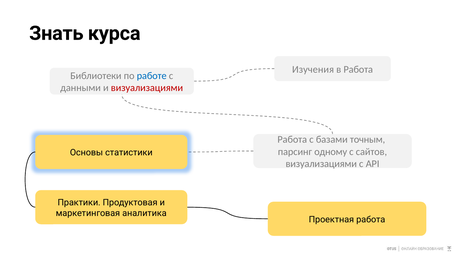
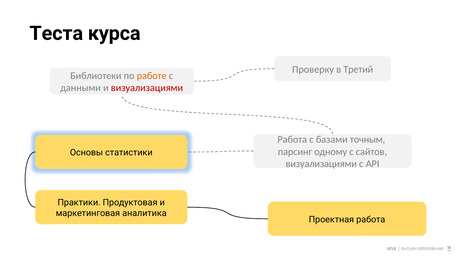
Знать: Знать -> Теста (56, 33)
Изучения: Изучения -> Проверку (313, 69)
в Работа: Работа -> Третий (358, 69)
работе colour: blue -> orange (152, 76)
